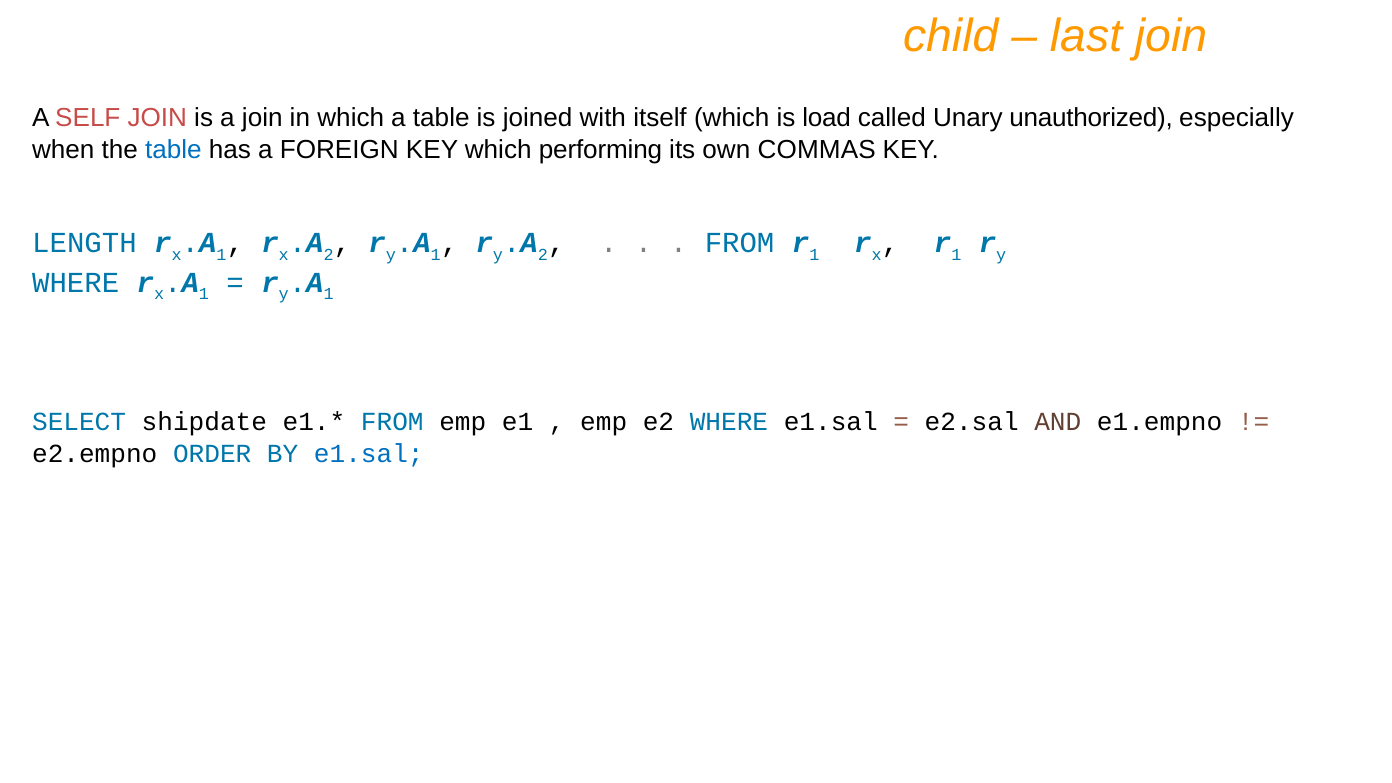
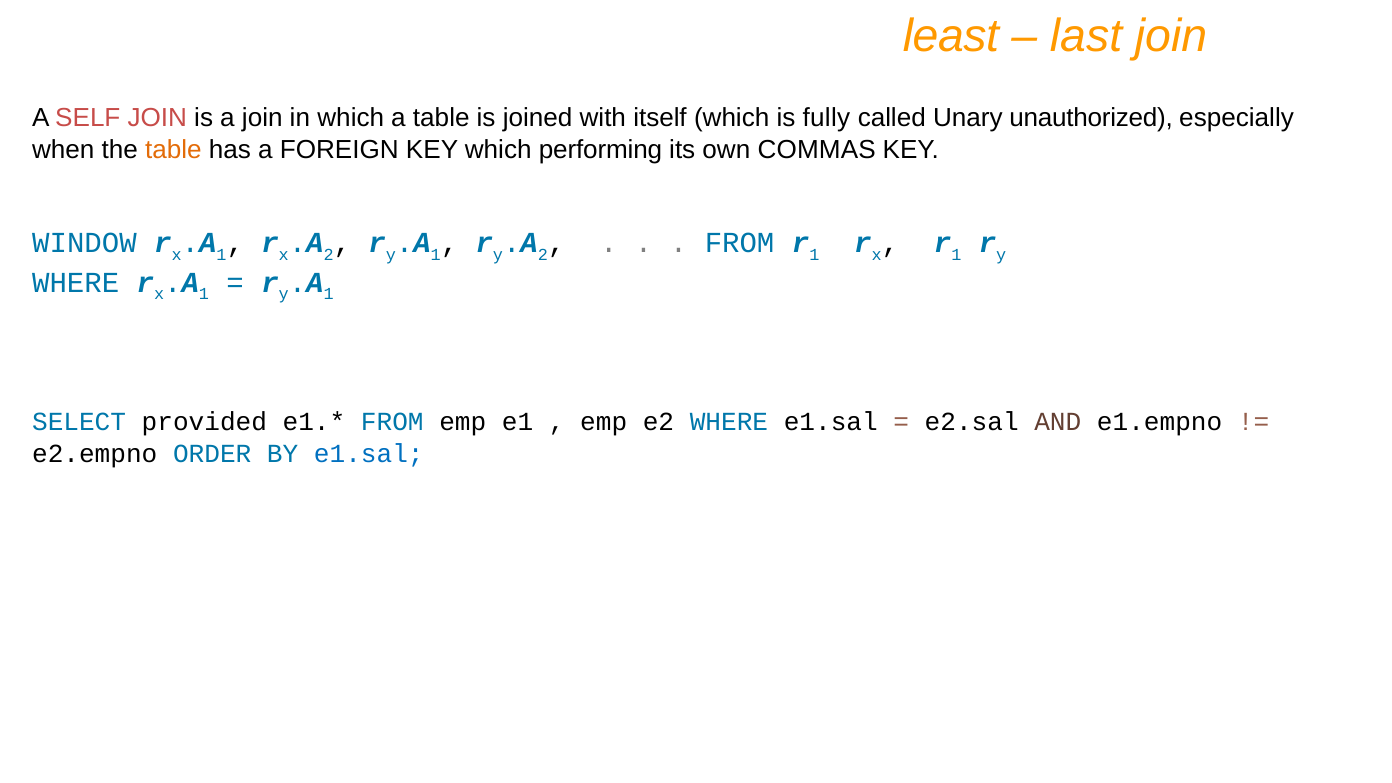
child: child -> least (951, 36)
load: load -> fully (826, 118)
table colour: blue -> orange (173, 150)
LENGTH: LENGTH -> WINDOW (84, 243)
shipdate: shipdate -> provided (204, 422)
